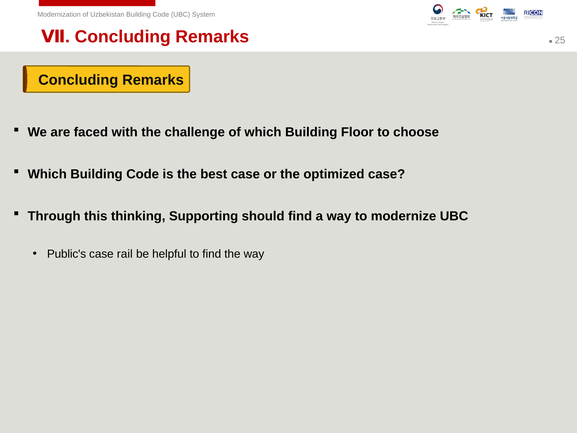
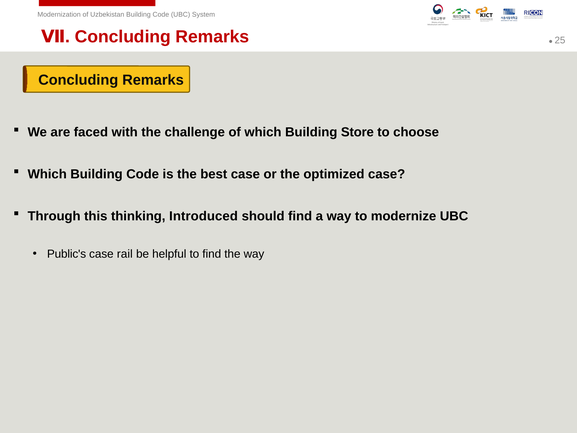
Floor: Floor -> Store (357, 132)
Supporting: Supporting -> Introduced (204, 216)
